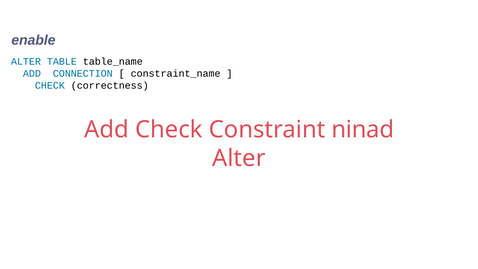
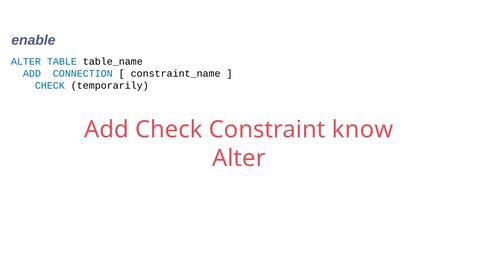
correctness: correctness -> temporarily (110, 85)
ninad: ninad -> know (363, 130)
